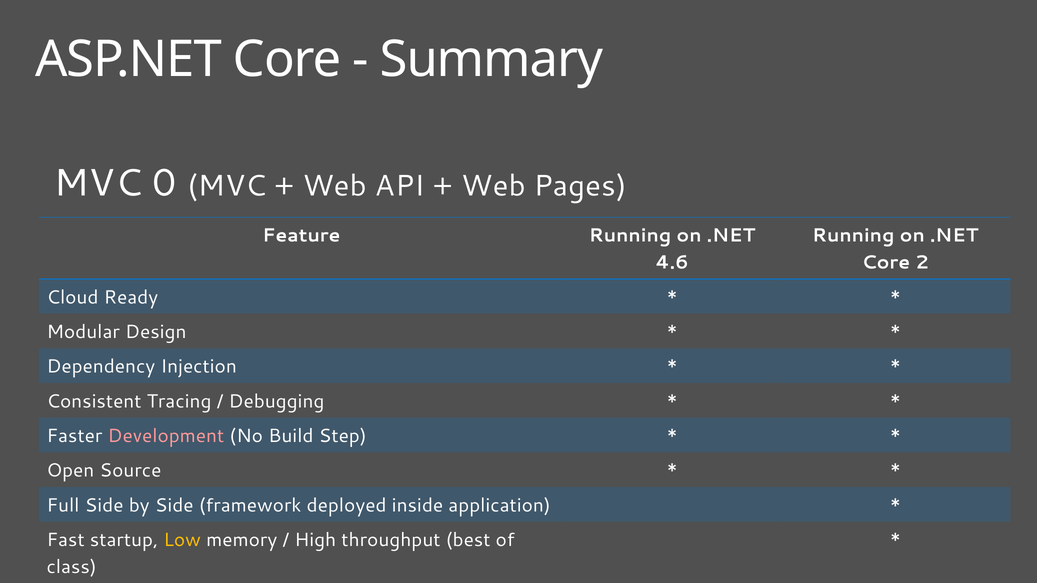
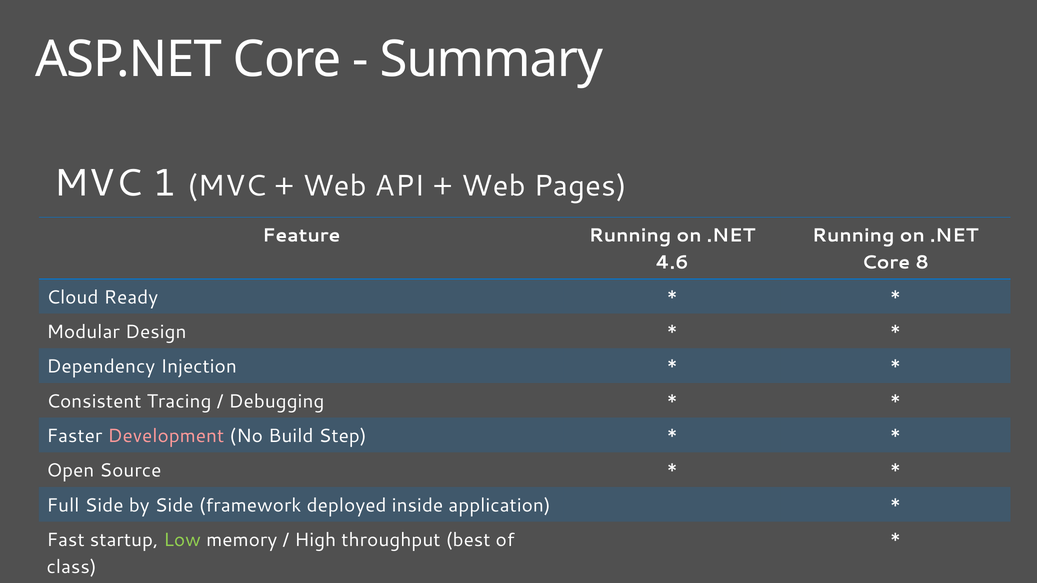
0: 0 -> 1 (165, 183)
2: 2 -> 8 (922, 263)
Low colour: yellow -> light green (182, 540)
